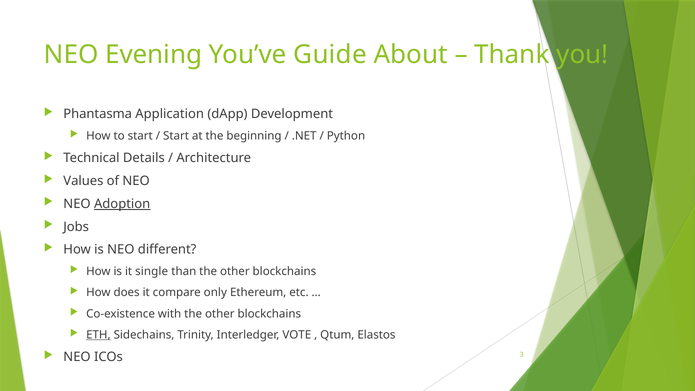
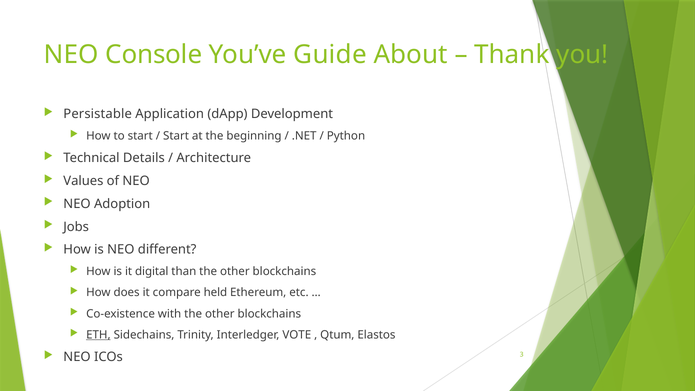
Evening: Evening -> Console (154, 55)
Phantasma: Phantasma -> Persistable (98, 114)
Adoption underline: present -> none (122, 204)
single: single -> digital (152, 271)
only: only -> held (215, 293)
